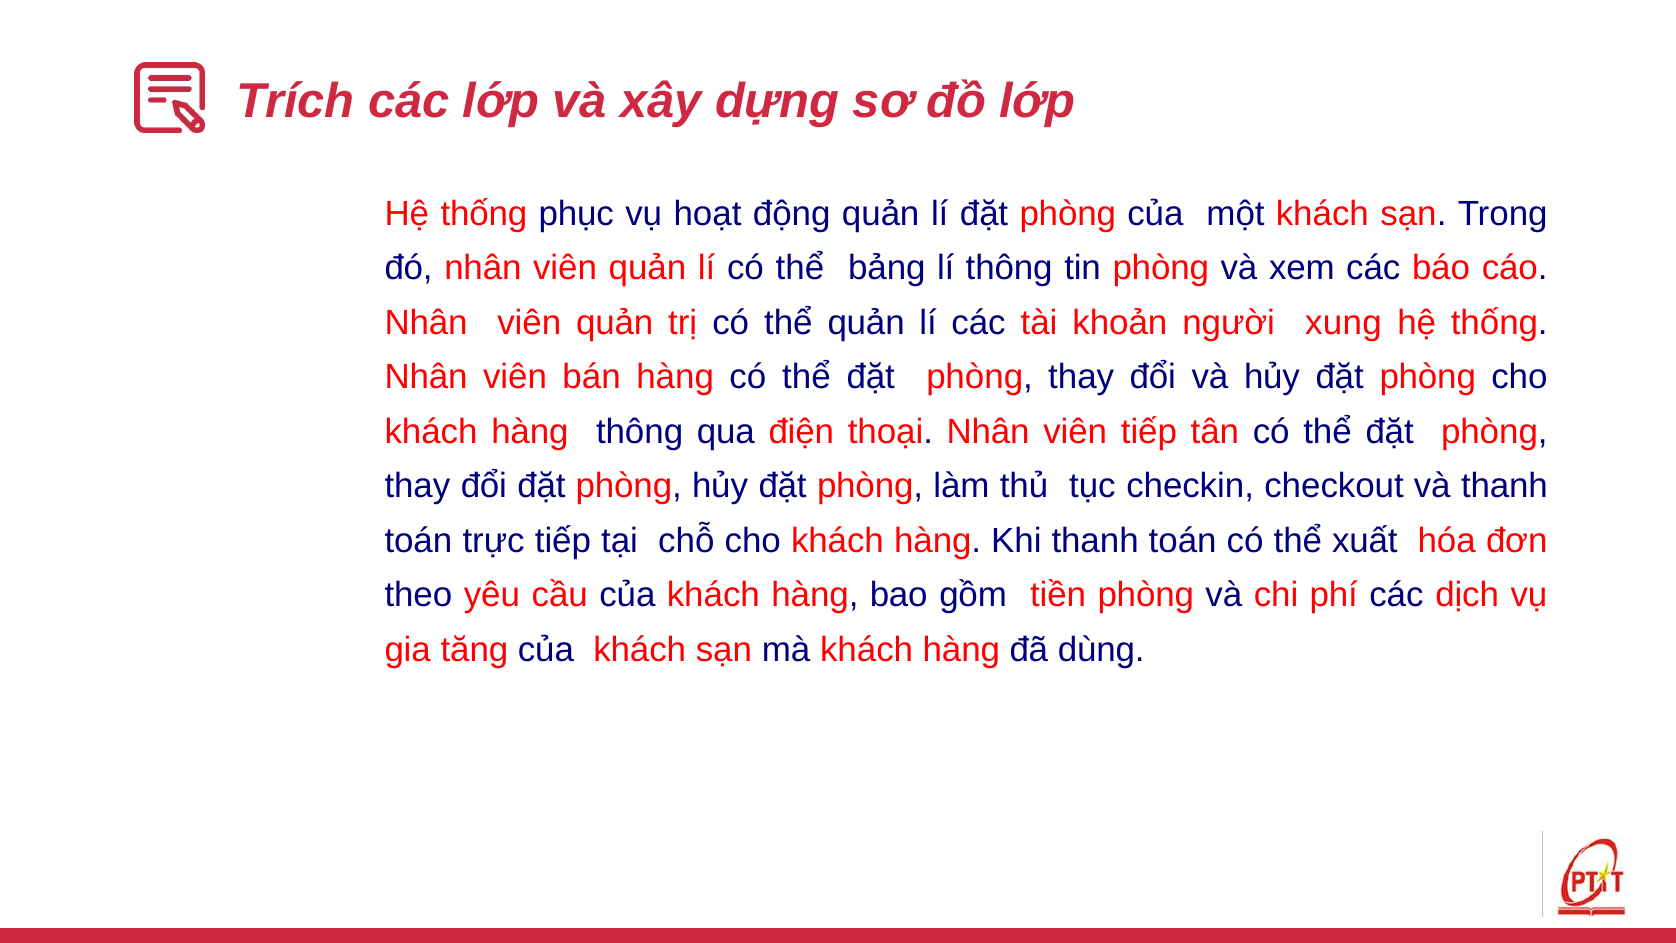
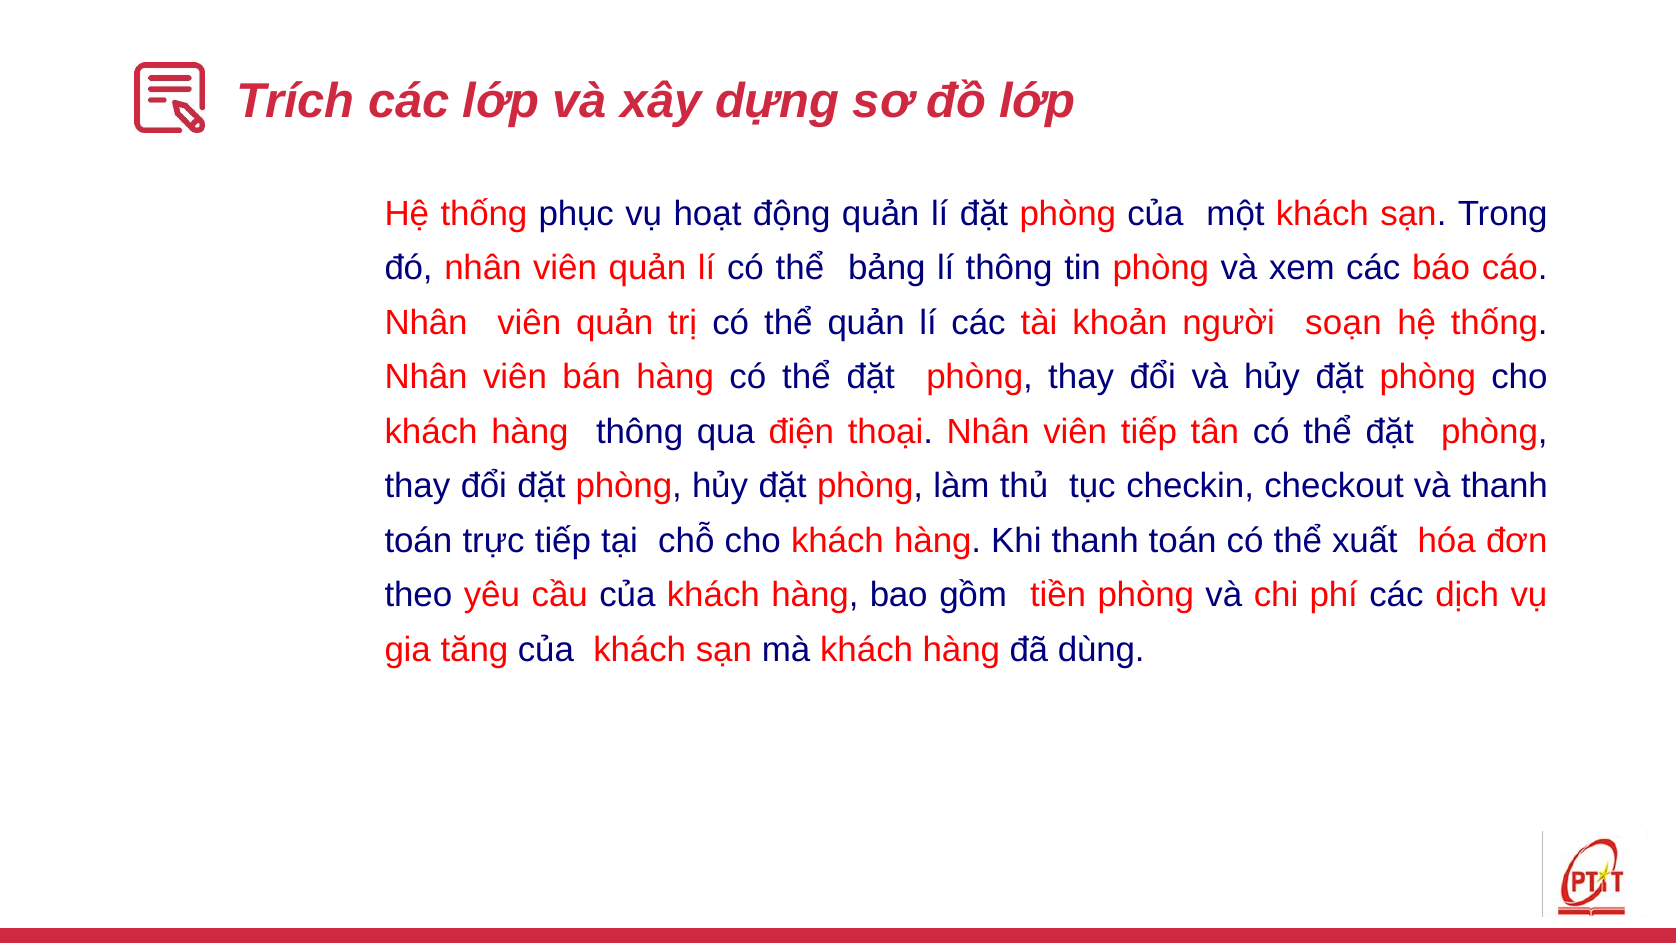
xung: xung -> soạn (1343, 323)
